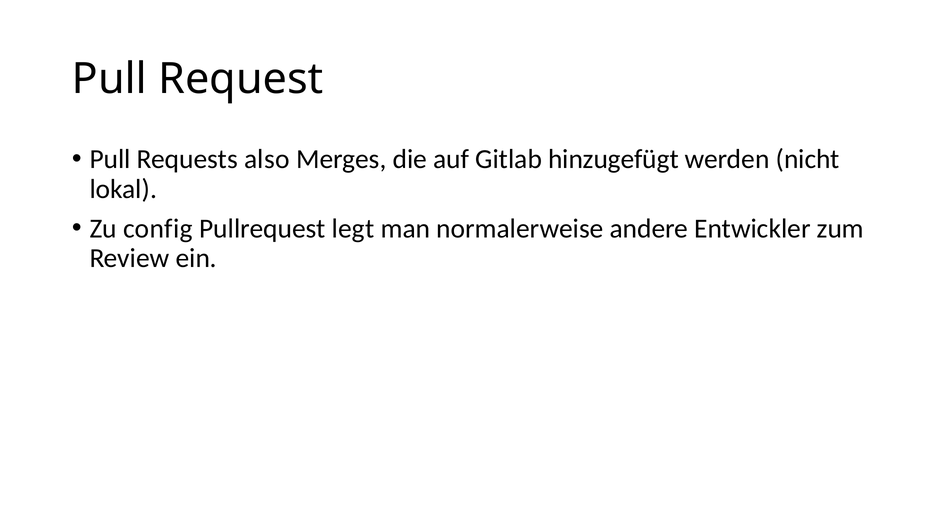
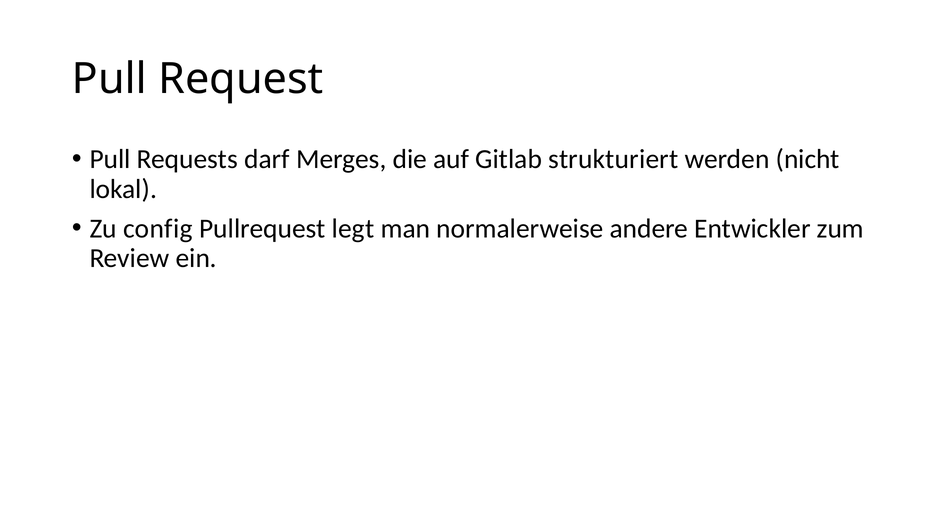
also: also -> darf (267, 159)
hinzugefügt: hinzugefügt -> strukturiert (613, 159)
